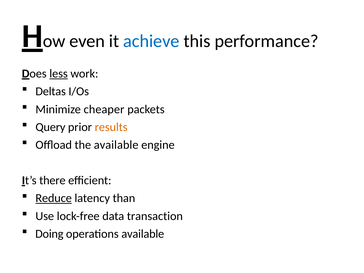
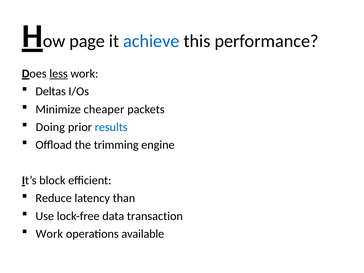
even: even -> page (87, 41)
Query: Query -> Doing (50, 127)
results colour: orange -> blue (111, 127)
the available: available -> trimming (116, 145)
there: there -> block (52, 180)
Reduce underline: present -> none (54, 198)
Doing: Doing -> Work (49, 234)
